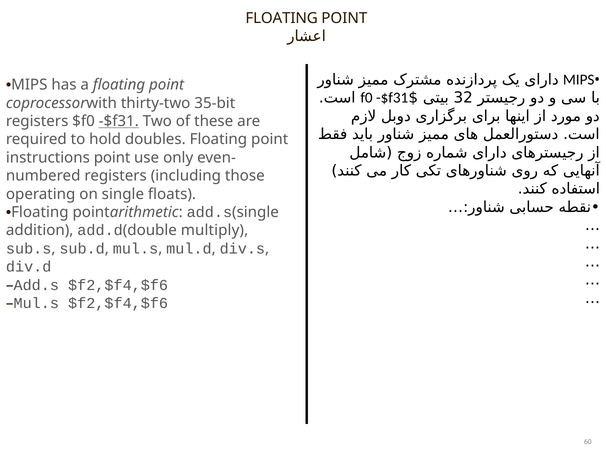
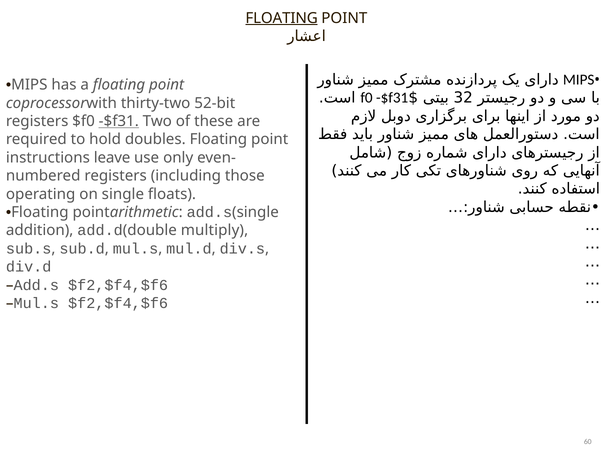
FLOATING underline: none -> present (282, 18)
35-bit: 35-bit -> 52-bit (215, 103)
instructions point: point -> leave (112, 157)
